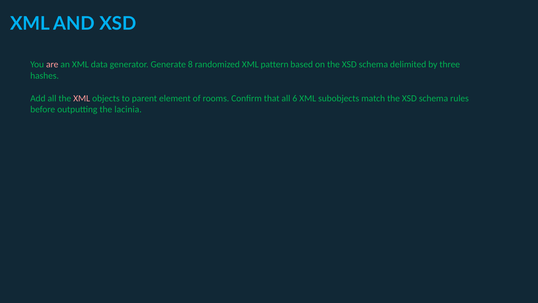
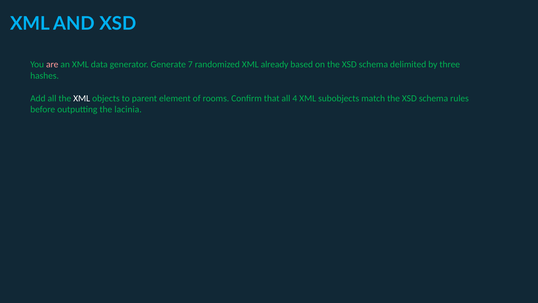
8: 8 -> 7 (190, 64)
pattern: pattern -> already (275, 64)
XML colour: pink -> white (82, 98)
6: 6 -> 4 (295, 98)
